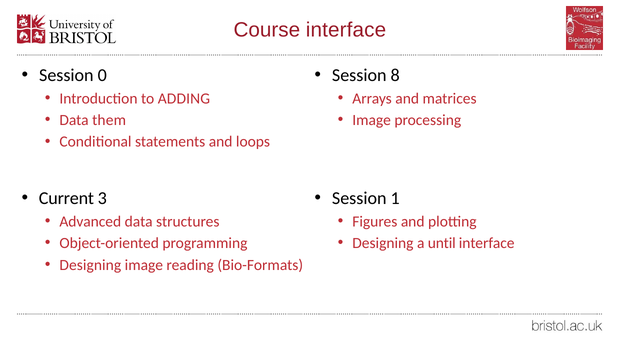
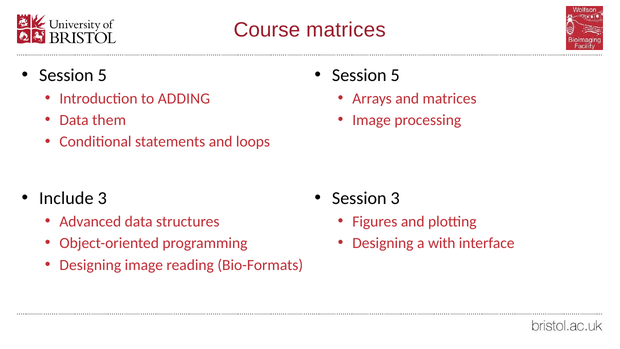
Course interface: interface -> matrices (346, 30)
0: 0 -> 5 (102, 75)
8: 8 -> 5 (395, 75)
Current: Current -> Include (66, 198)
Session 1: 1 -> 3 (395, 198)
until: until -> with (442, 243)
